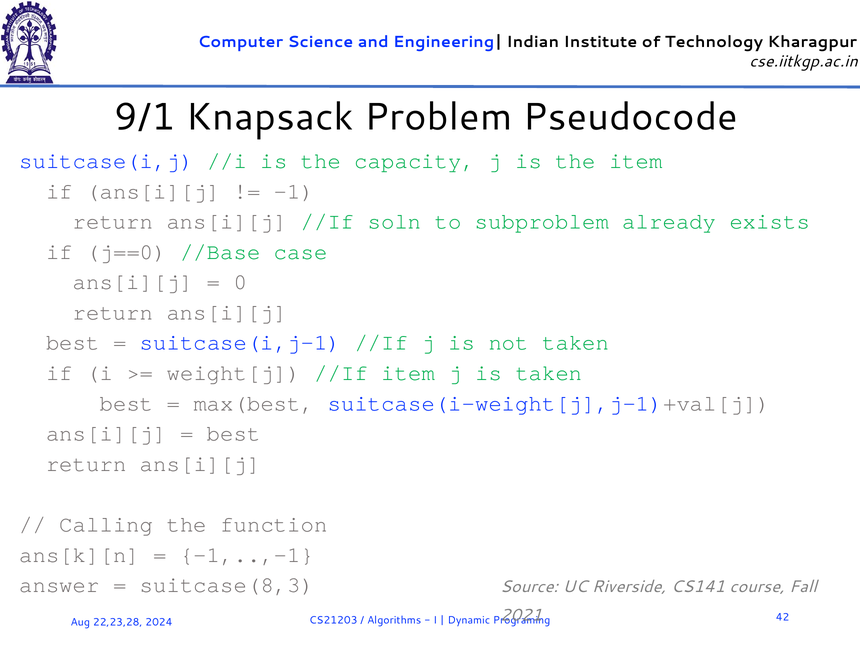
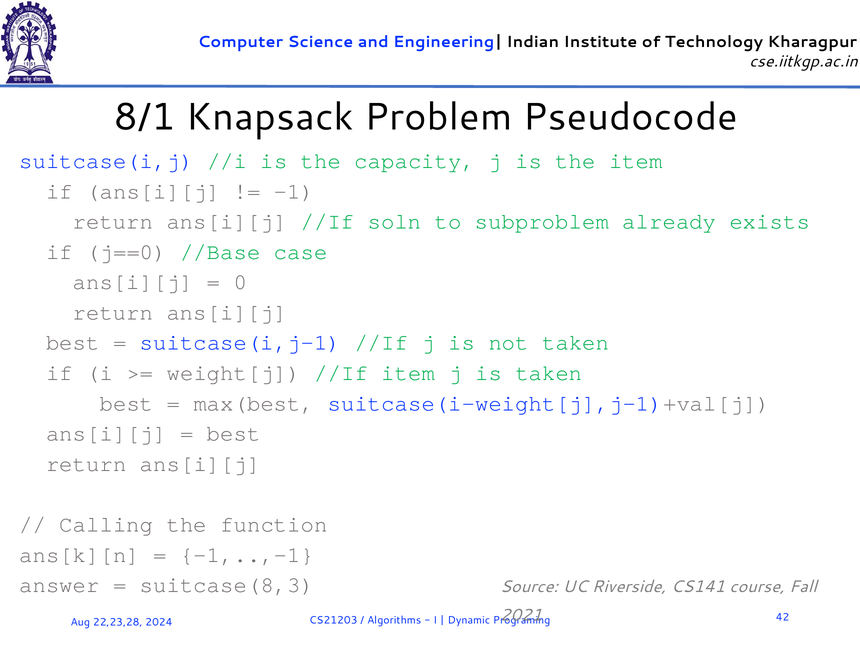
9/1: 9/1 -> 8/1 (145, 117)
